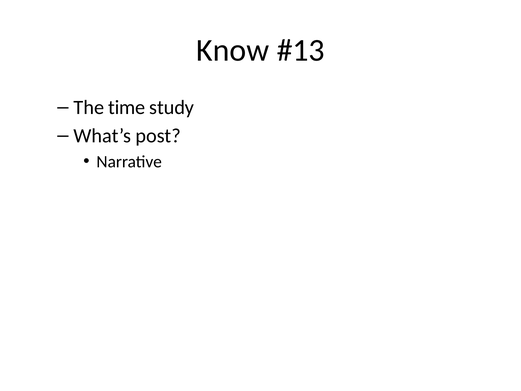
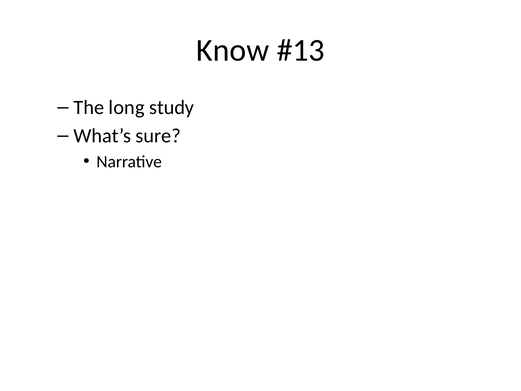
time: time -> long (127, 107)
post: post -> sure (158, 136)
